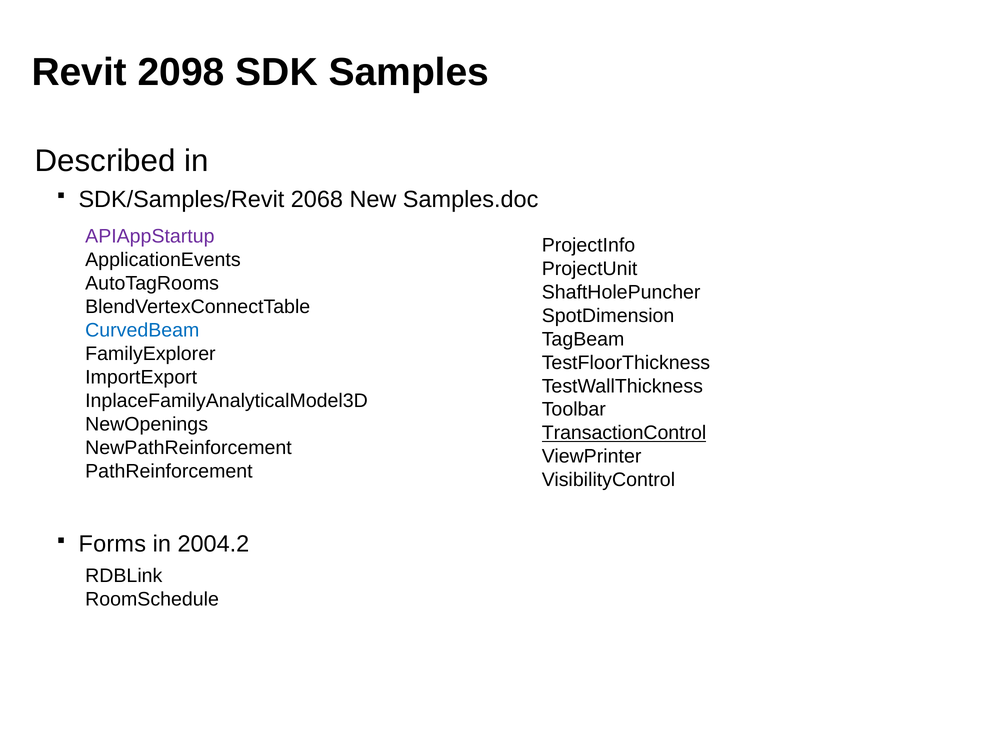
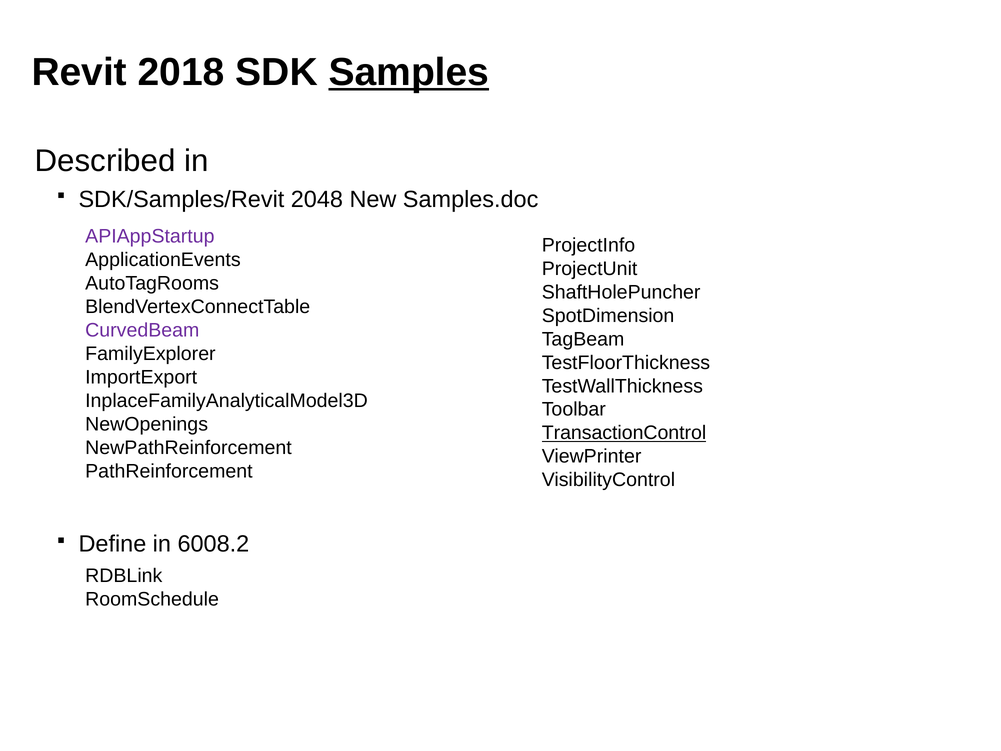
2098: 2098 -> 2018 (181, 72)
Samples underline: none -> present (409, 72)
2068: 2068 -> 2048 (317, 199)
CurvedBeam colour: blue -> purple (142, 330)
Forms: Forms -> Define (112, 544)
2004.2: 2004.2 -> 6008.2 (213, 544)
